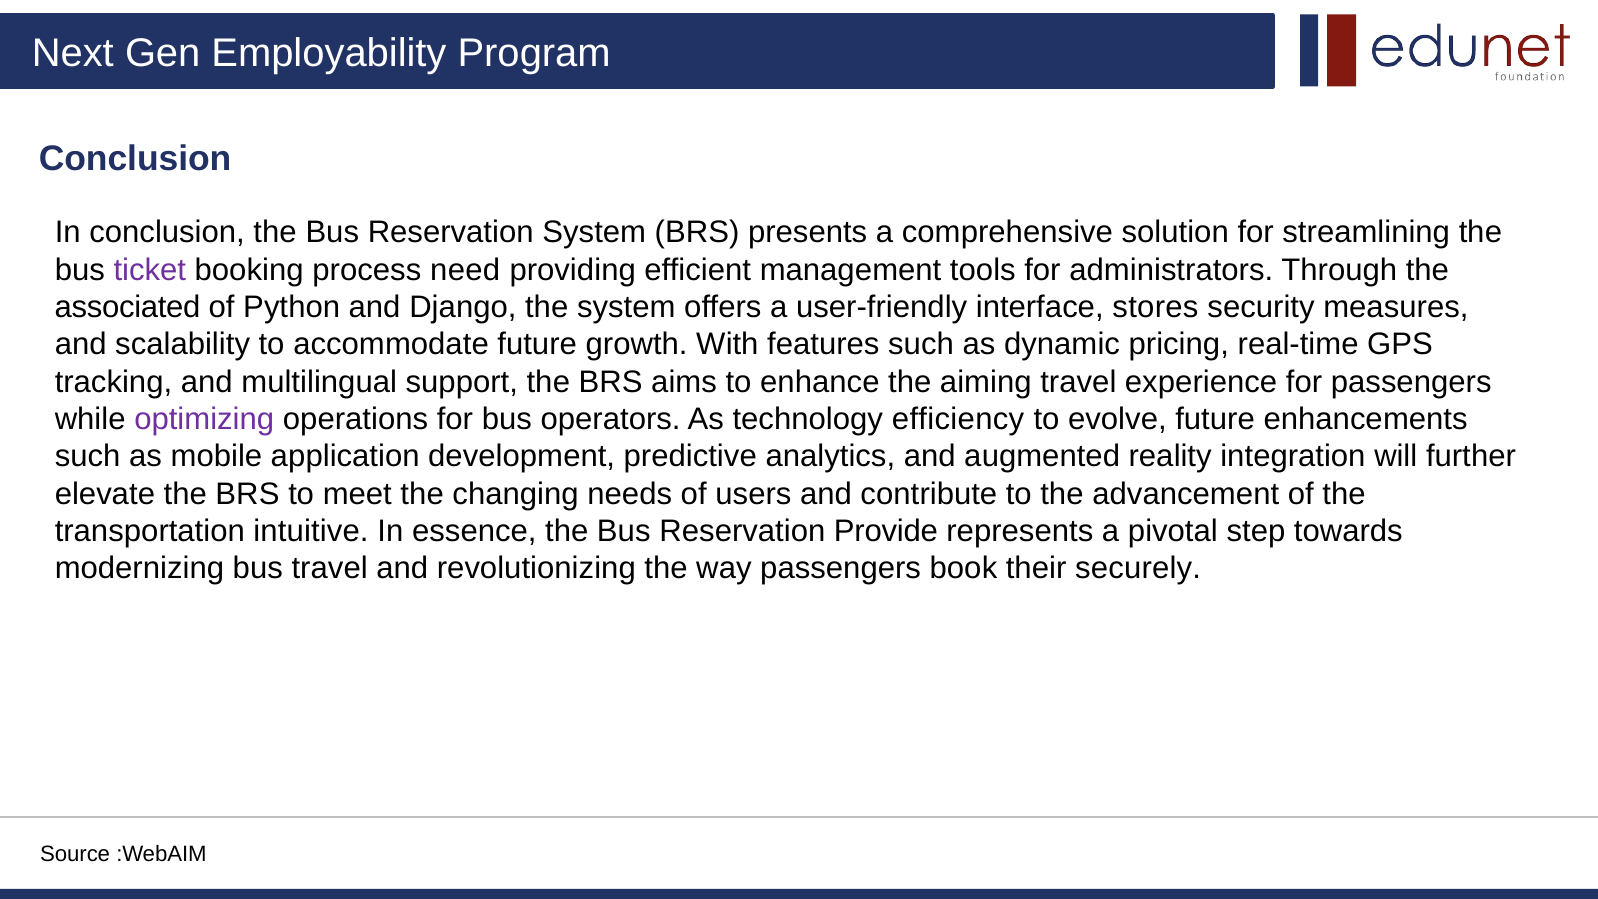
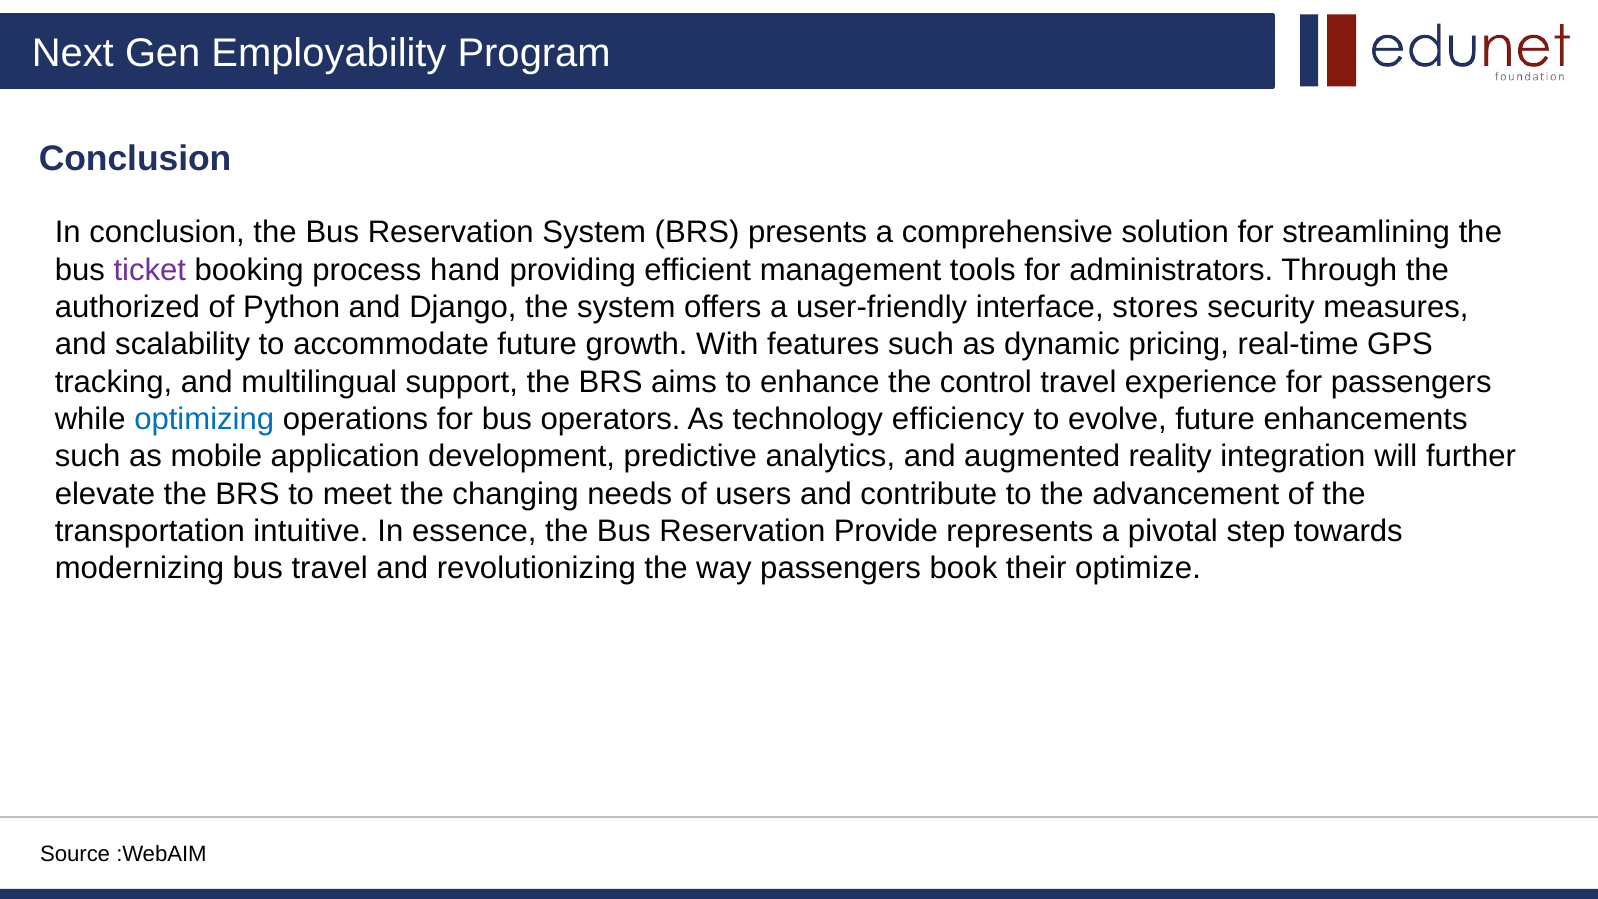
need: need -> hand (465, 270)
associated: associated -> authorized (127, 307)
aiming: aiming -> control (986, 382)
optimizing colour: purple -> blue (204, 419)
securely: securely -> optimize (1138, 568)
